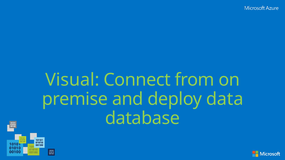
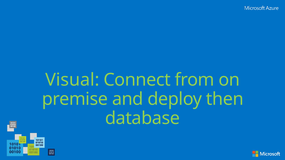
data: data -> then (225, 99)
